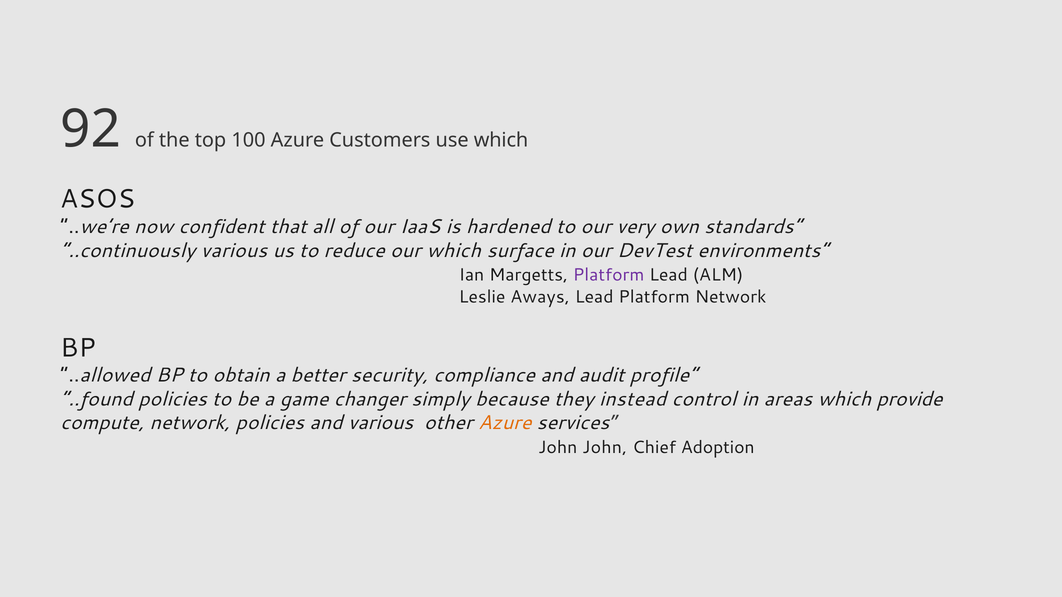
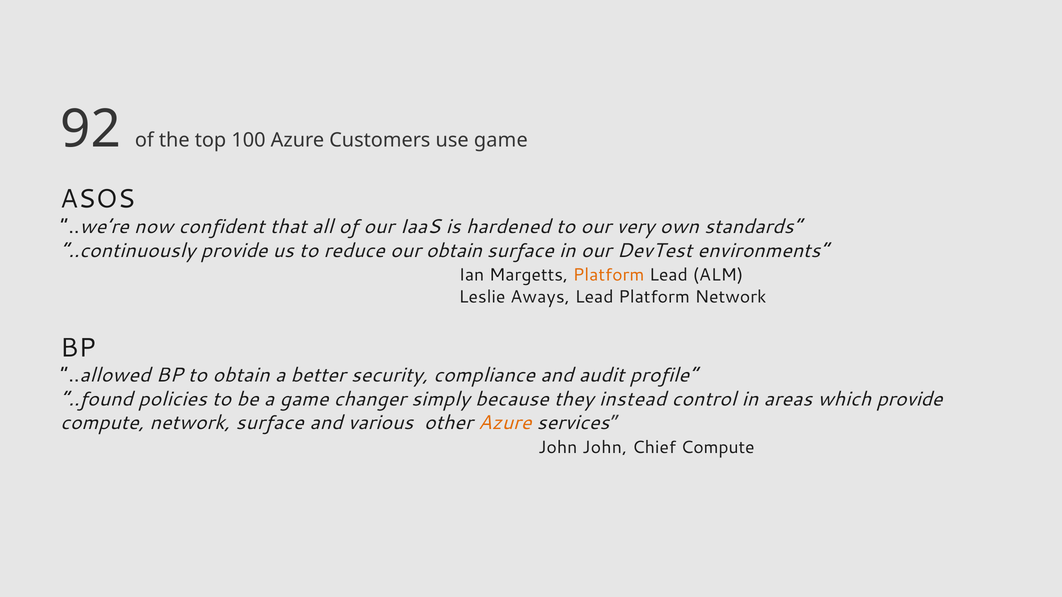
use which: which -> game (501, 140)
..continuously various: various -> provide (234, 251)
our which: which -> obtain (454, 251)
Platform colour: purple -> orange (609, 275)
network policies: policies -> surface (270, 423)
Chief Adoption: Adoption -> Compute (718, 448)
